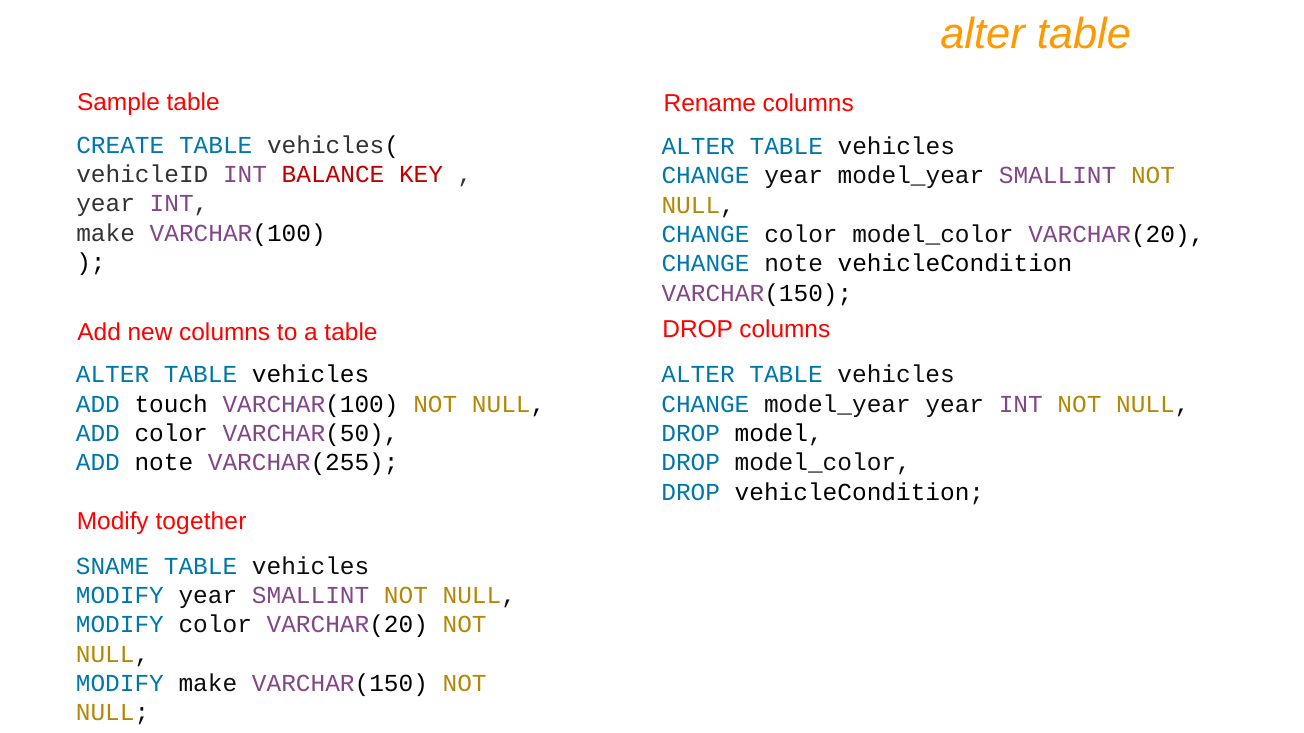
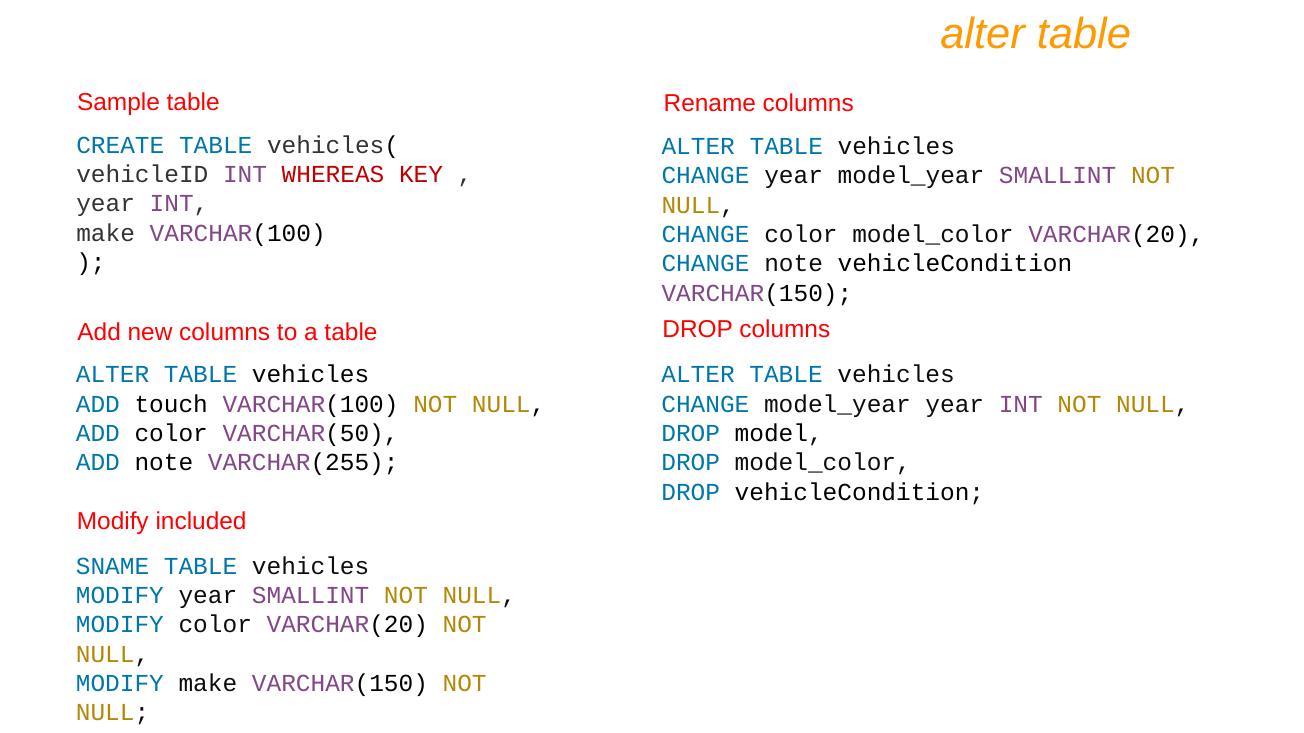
BALANCE: BALANCE -> WHEREAS (333, 175)
together: together -> included (201, 521)
